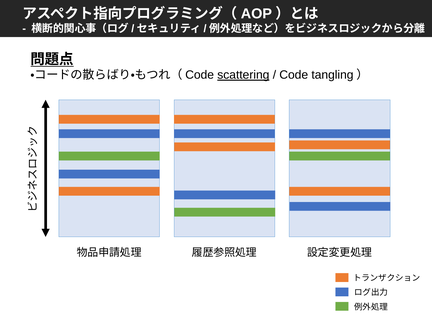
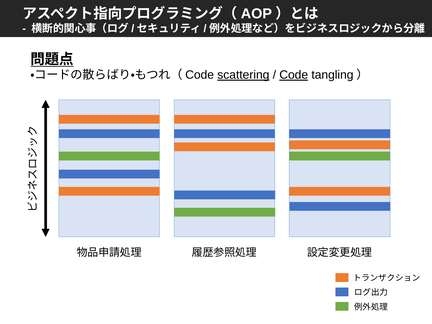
Code underline: none -> present (294, 75)
